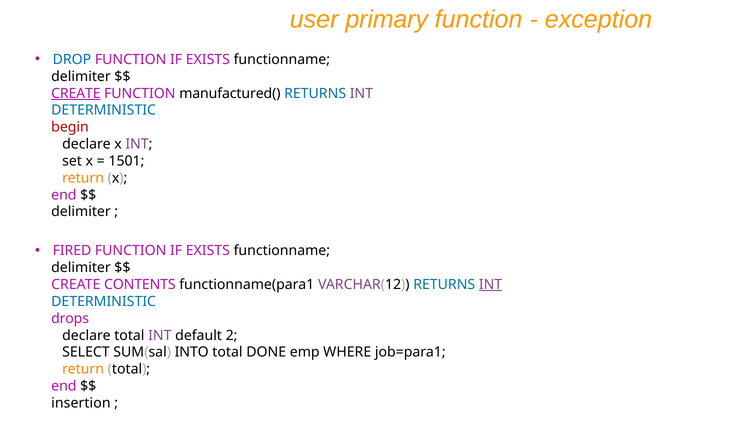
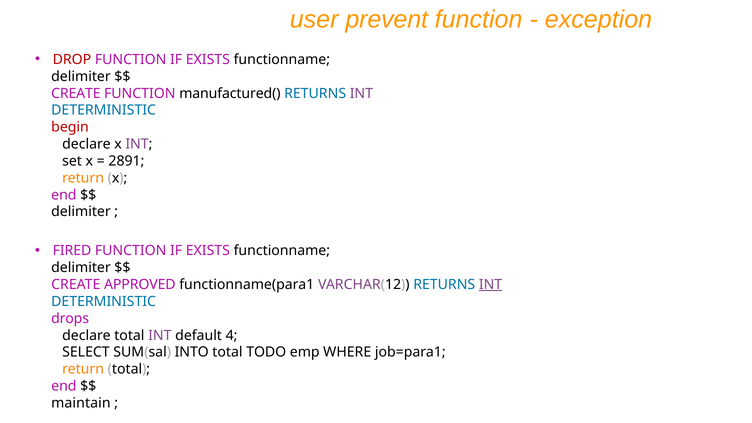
primary: primary -> prevent (387, 20)
DROP colour: blue -> red (72, 60)
CREATE underline: present -> none (76, 93)
1501: 1501 -> 2891 (126, 161)
CONTENTS: CONTENTS -> APPROVED (140, 285)
2: 2 -> 4 (232, 335)
DONE: DONE -> TODO (266, 352)
insertion: insertion -> maintain (81, 403)
